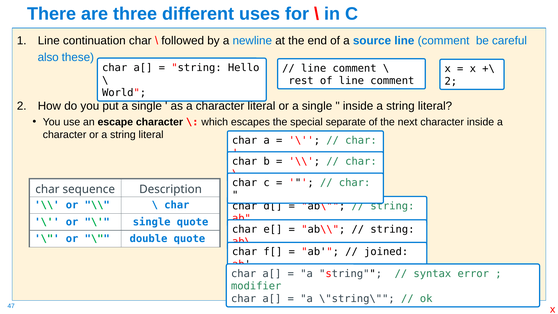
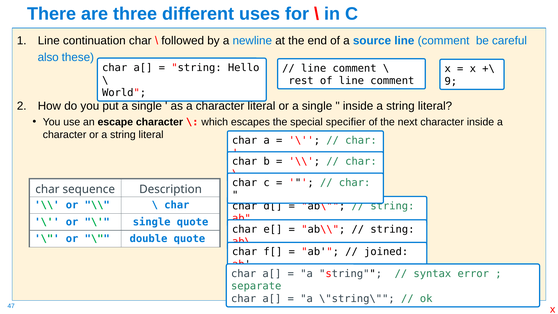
2: 2 -> 9 (451, 81)
separate: separate -> specifier (346, 122)
modifier: modifier -> separate (256, 286)
